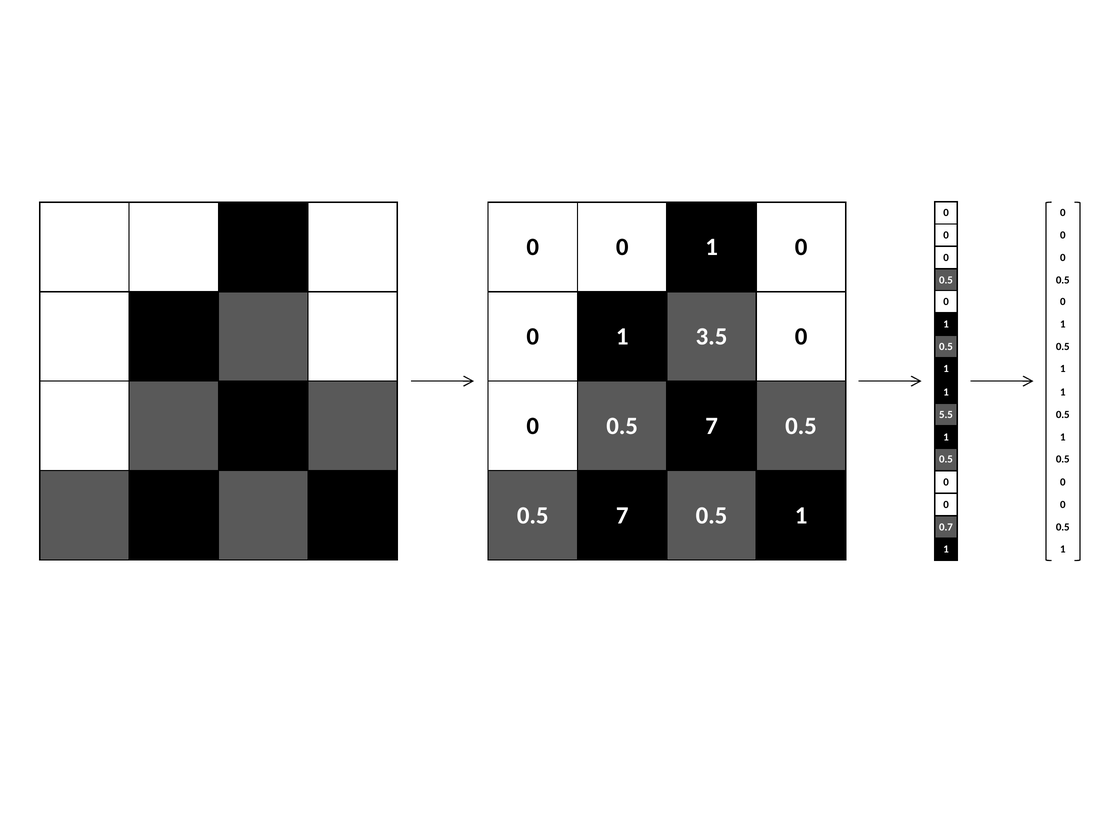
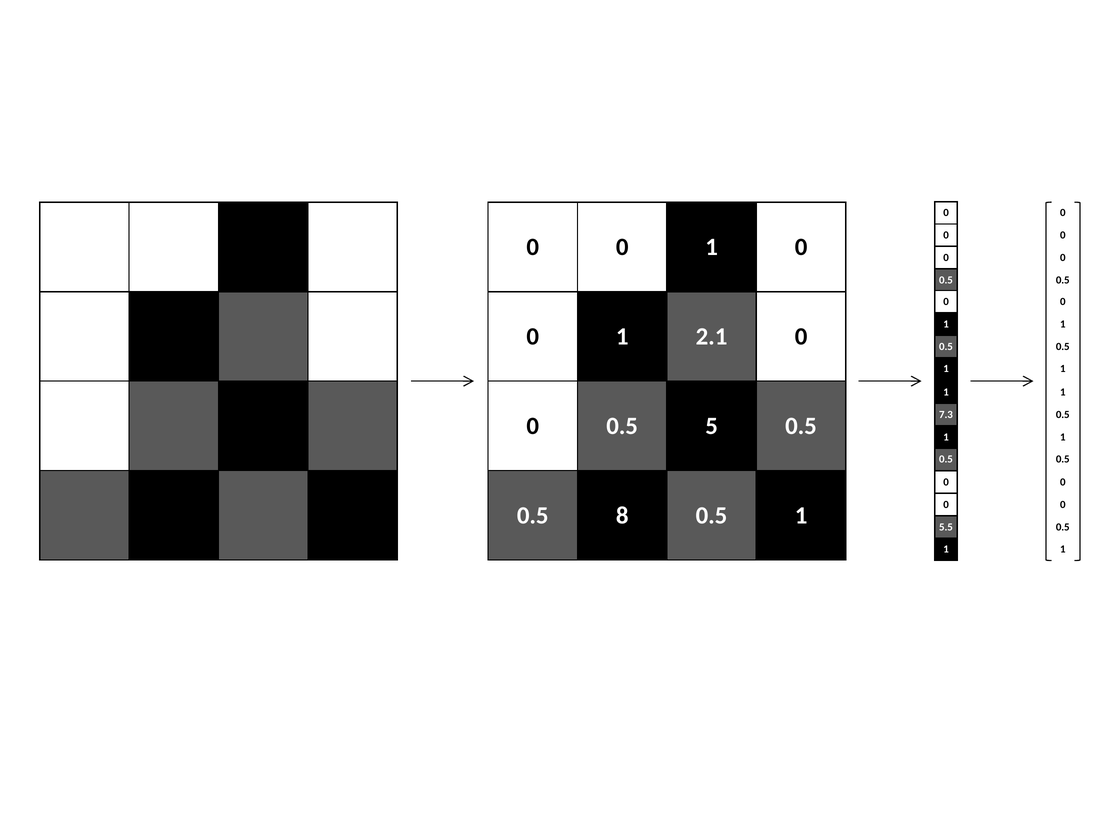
3.5: 3.5 -> 2.1 (712, 337)
5.5: 5.5 -> 7.3 (946, 415)
0 0.5 7: 7 -> 5 (712, 426)
7: 7 -> 8 (622, 516)
0.7: 0.7 -> 5.5 (946, 527)
